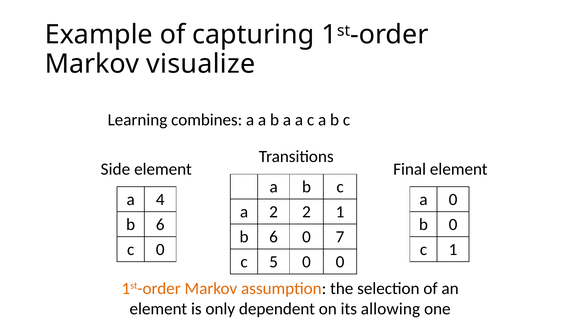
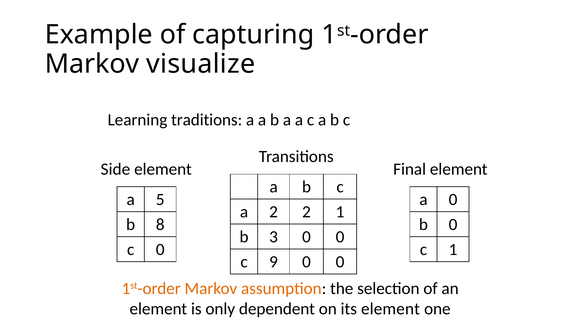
combines: combines -> traditions (207, 120)
4: 4 -> 5 (160, 200)
6: 6 -> 8 (160, 225)
6: 6 -> 3 (274, 237)
7: 7 -> 0 (340, 237)
5: 5 -> 9 (274, 262)
its allowing: allowing -> element (390, 309)
